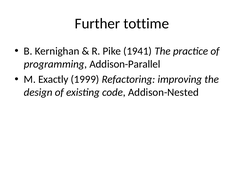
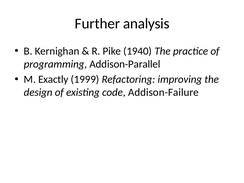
tottime: tottime -> analysis (146, 24)
1941: 1941 -> 1940 (138, 51)
Addison-Nested: Addison-Nested -> Addison-Failure (163, 92)
